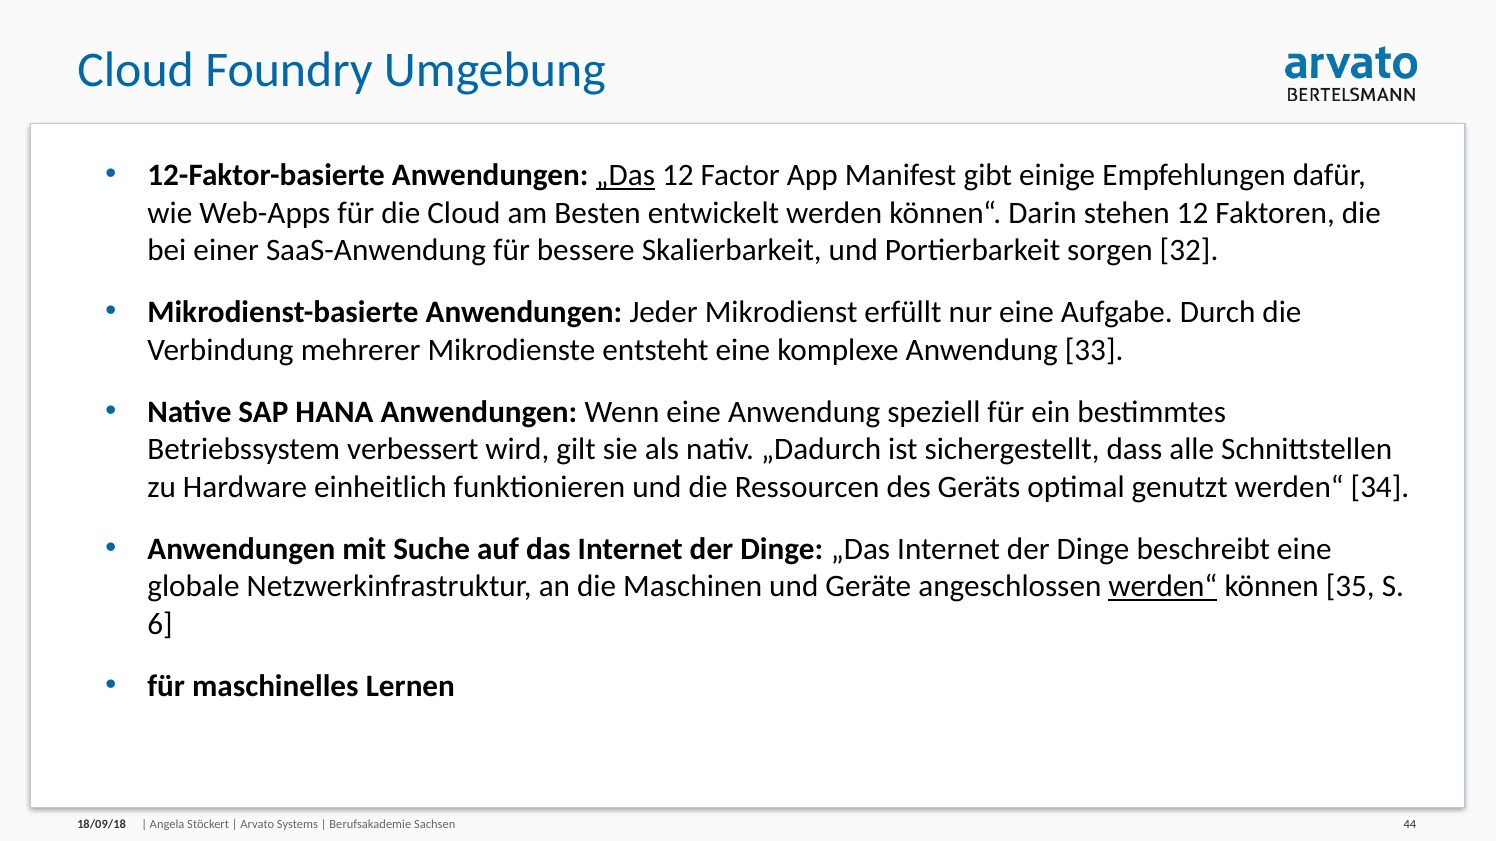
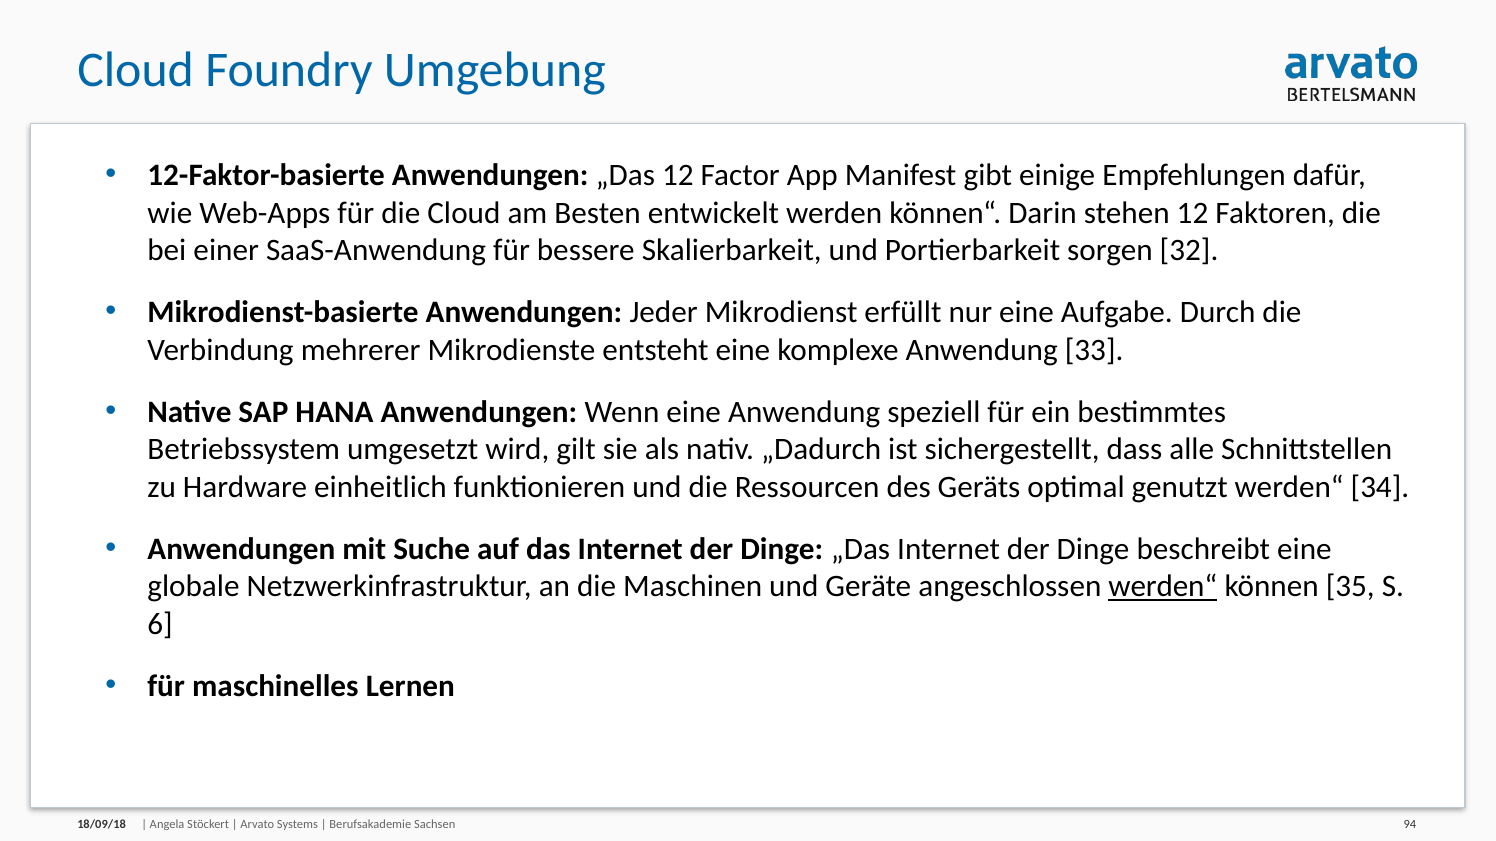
„Das underline: present -> none (625, 175)
verbessert: verbessert -> umgesetzt (413, 450)
44: 44 -> 94 (1410, 825)
